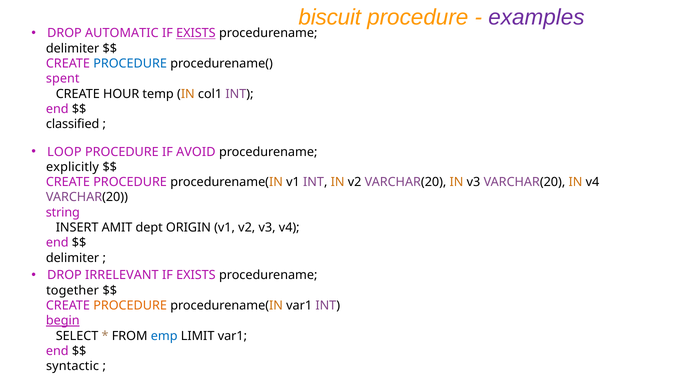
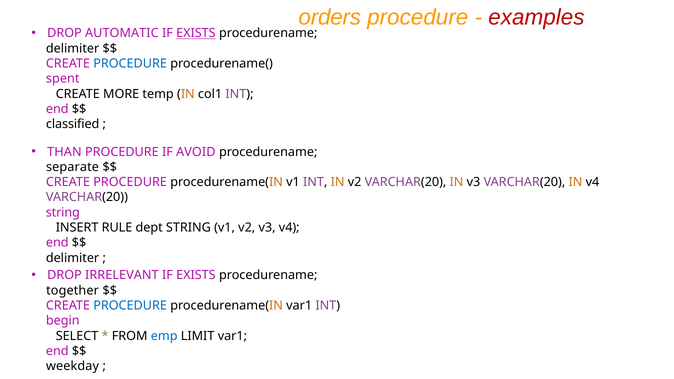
biscuit: biscuit -> orders (330, 18)
examples colour: purple -> red (536, 18)
HOUR: HOUR -> MORE (121, 94)
LOOP: LOOP -> THAN (64, 152)
explicitly: explicitly -> separate (73, 167)
AMIT: AMIT -> RULE (117, 228)
dept ORIGIN: ORIGIN -> STRING (188, 228)
PROCEDURE colour: orange -> blue (130, 306)
begin underline: present -> none (63, 321)
syntactic: syntactic -> weekday (73, 366)
